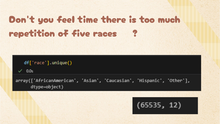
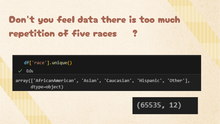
time: time -> data (88, 20)
